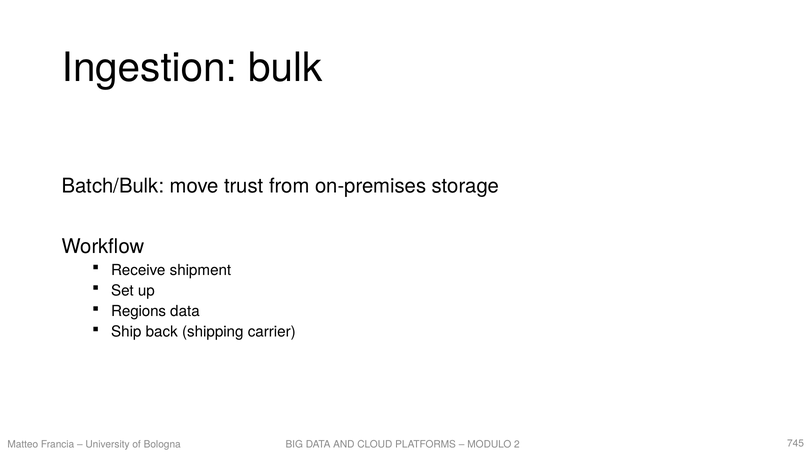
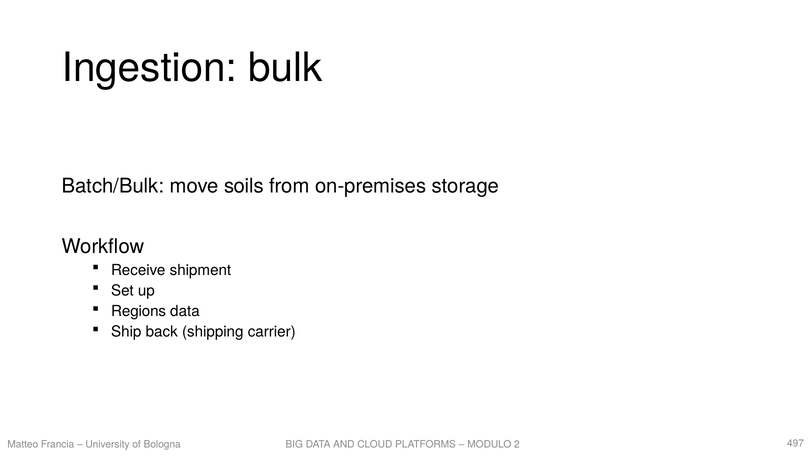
trust: trust -> soils (244, 186)
745: 745 -> 497 (796, 443)
